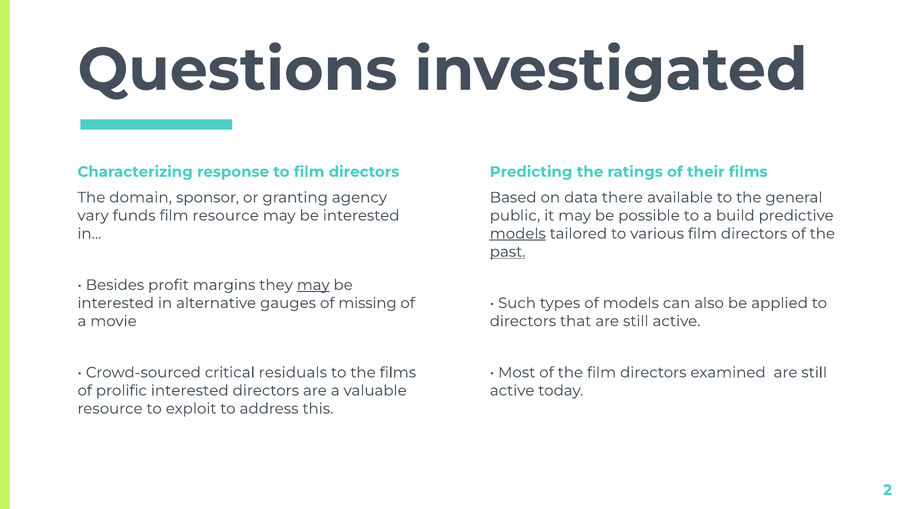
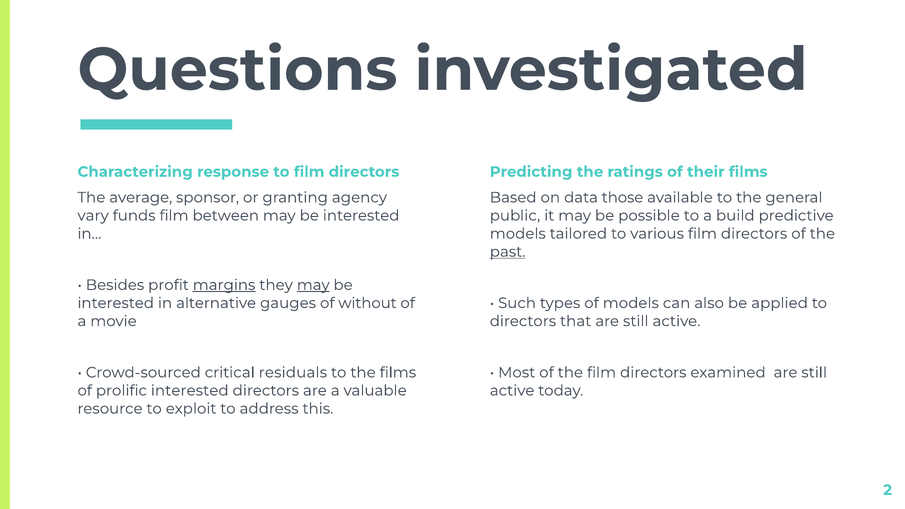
domain: domain -> average (141, 198)
there: there -> those (623, 198)
film resource: resource -> between (226, 216)
models underline: present -> none (518, 234)
margins underline: none -> present (224, 285)
missing: missing -> without (368, 303)
